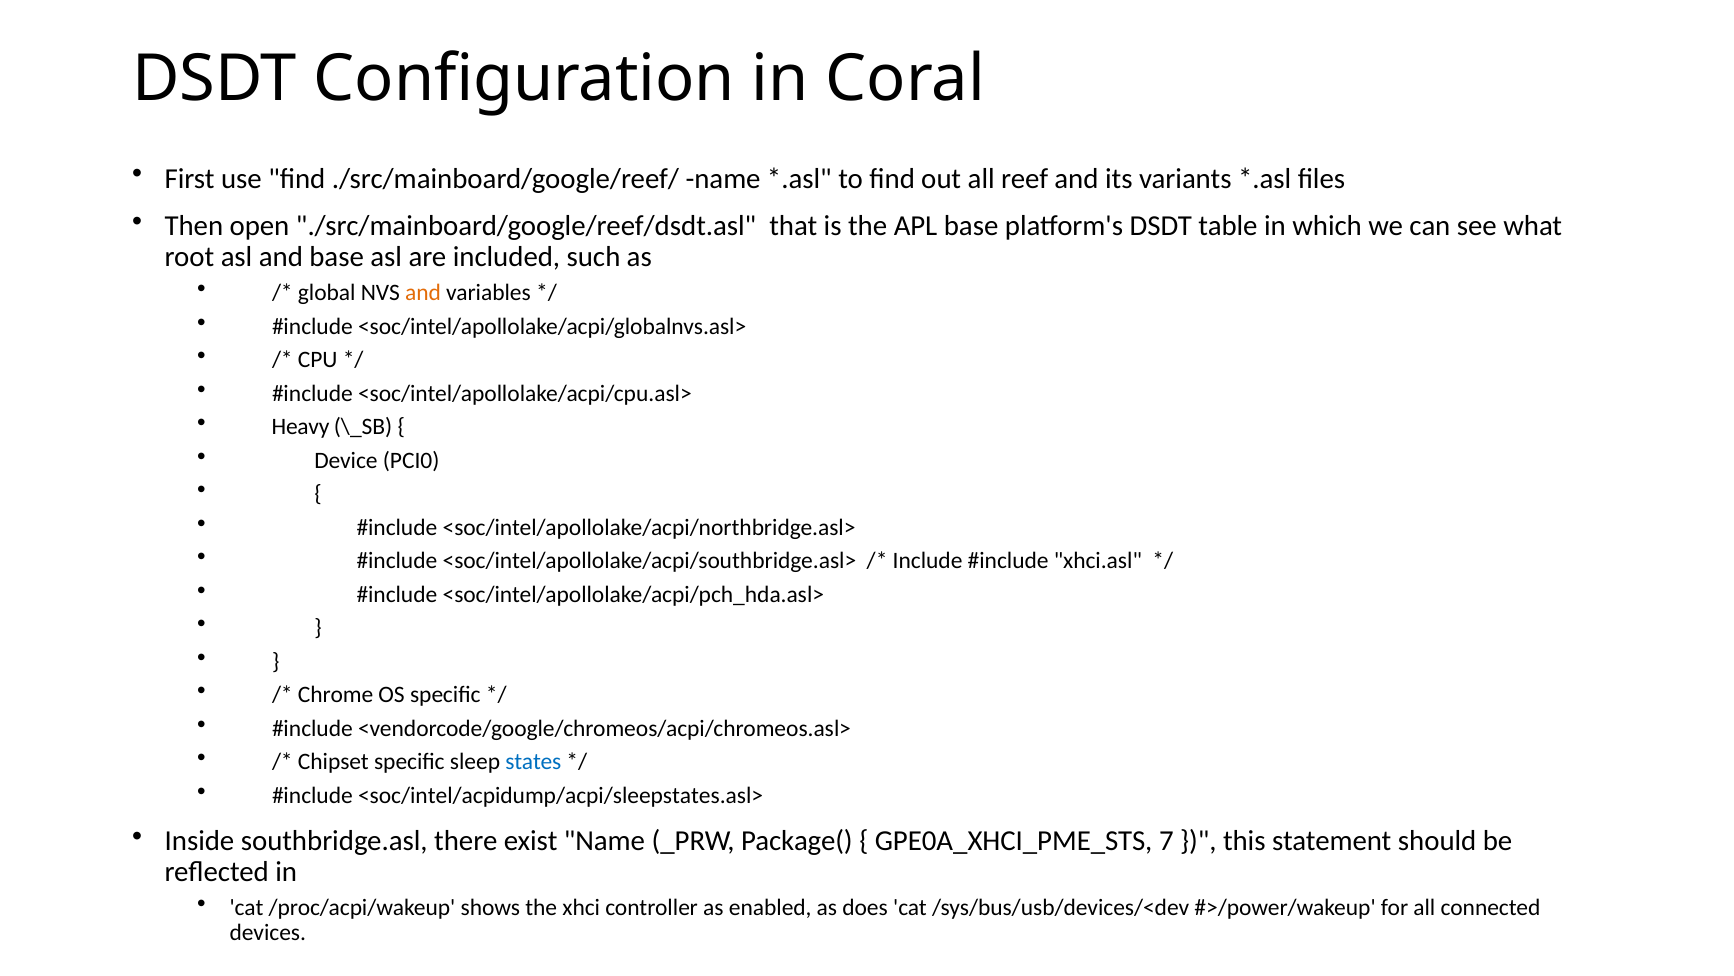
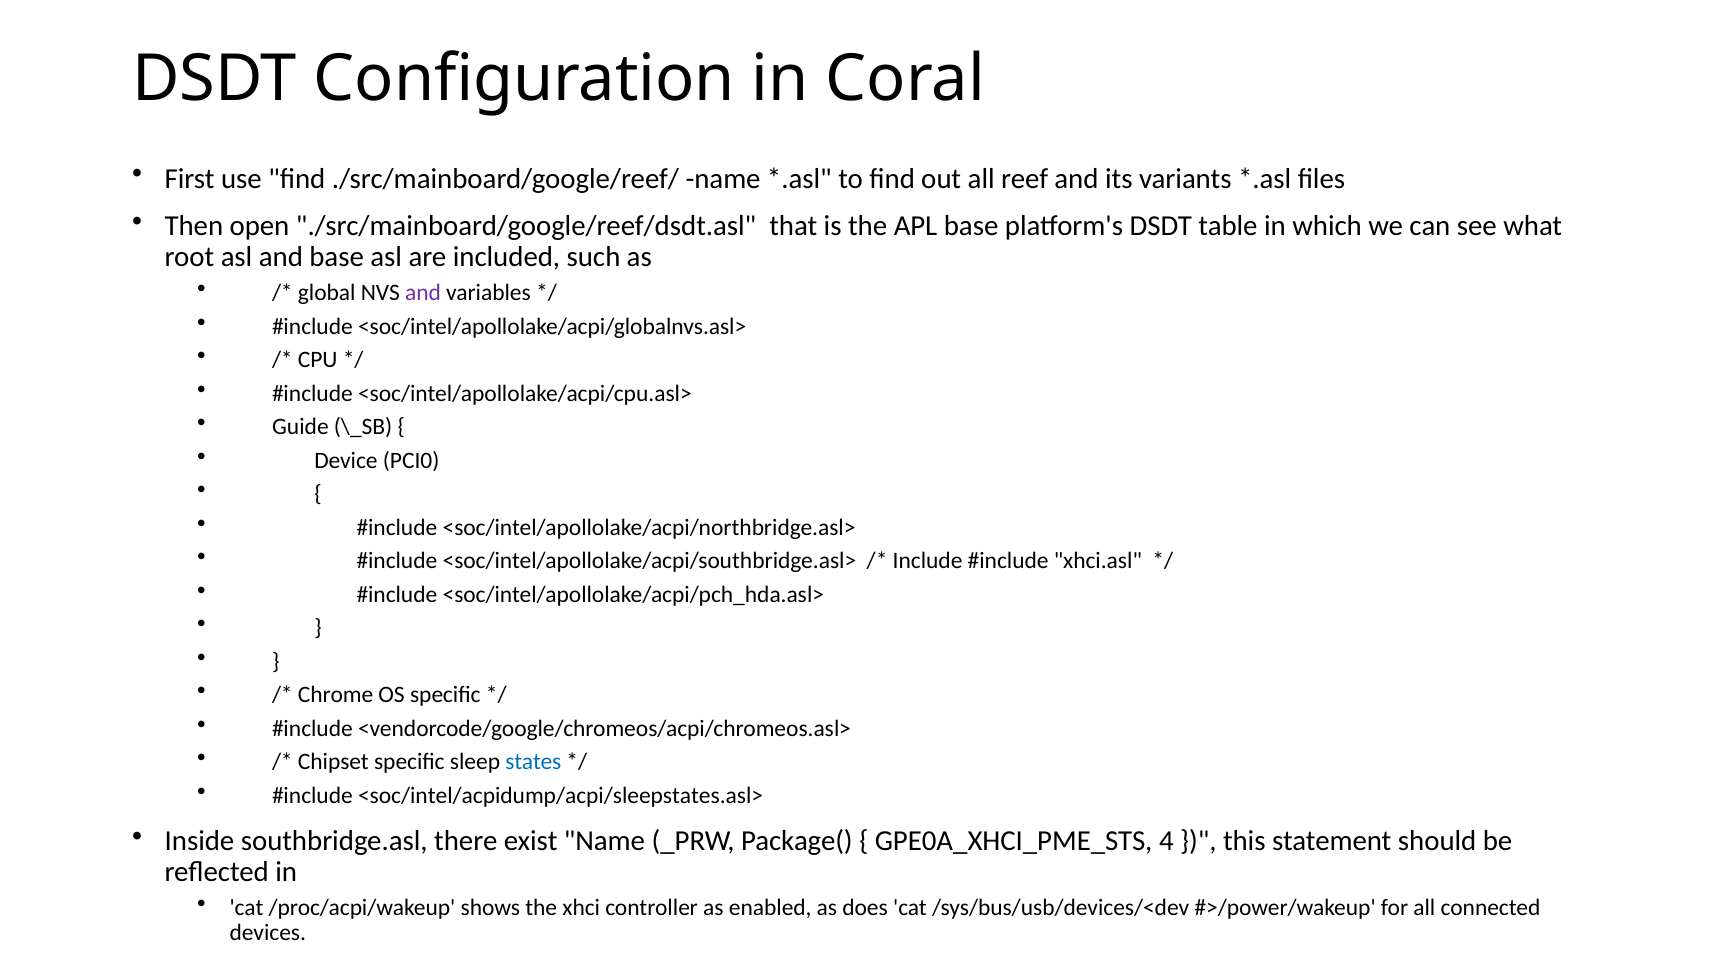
and colour: orange -> purple (423, 293)
Heavy: Heavy -> Guide (300, 427)
7: 7 -> 4 (1166, 840)
